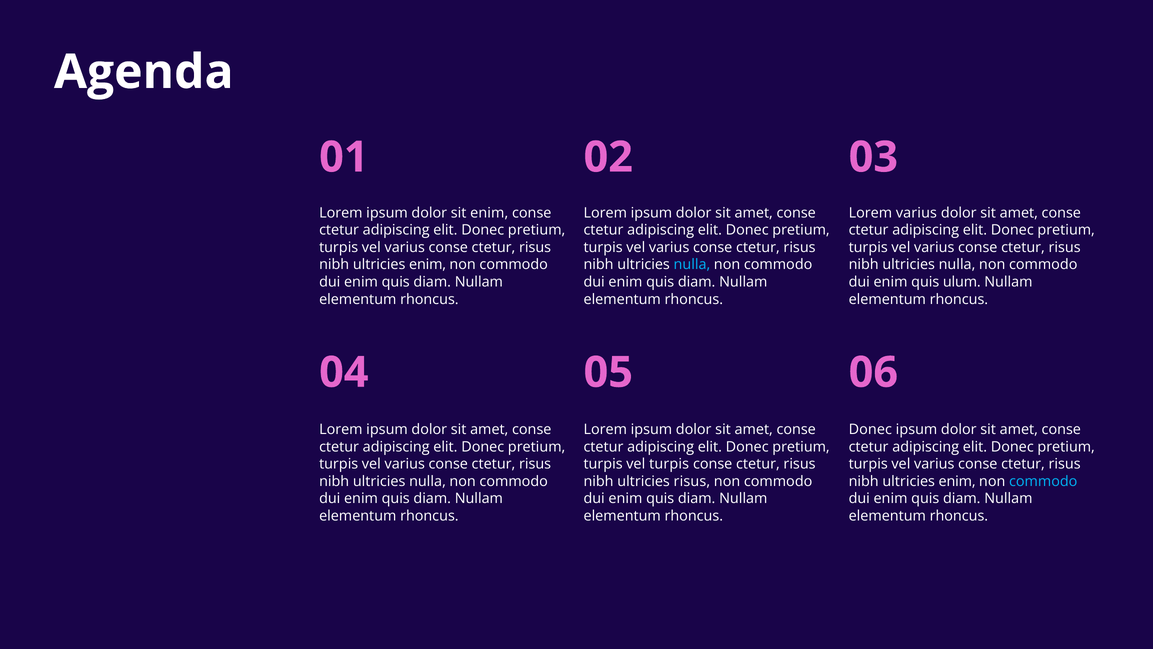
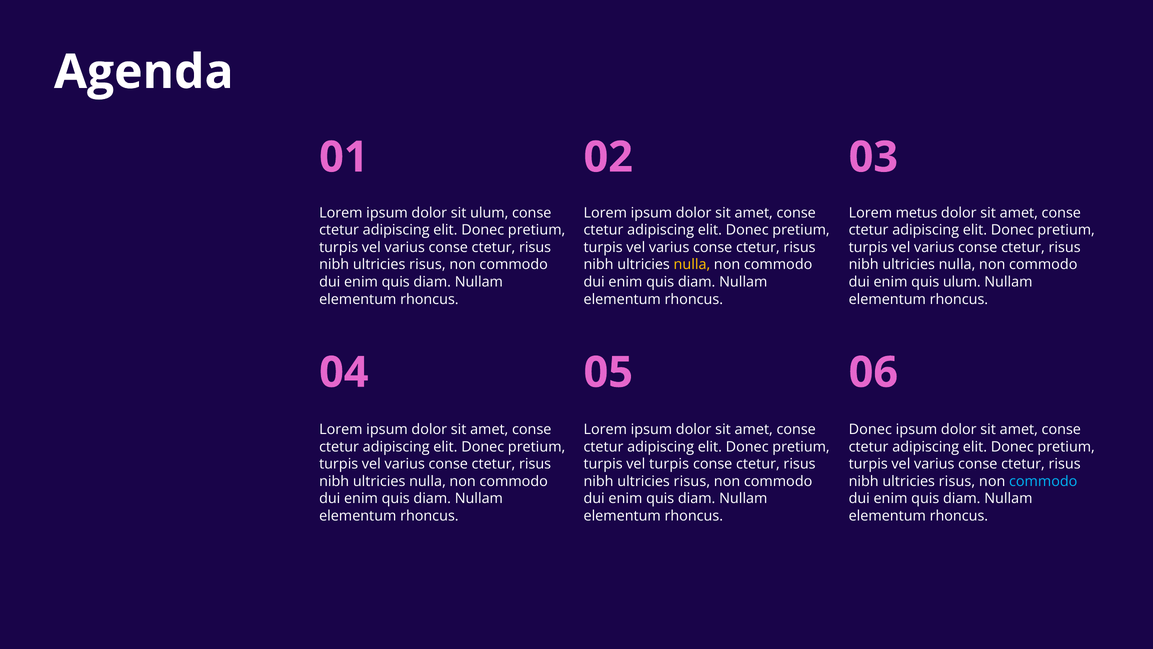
sit enim: enim -> ulum (489, 213)
Lorem varius: varius -> metus (917, 213)
enim: enim -> risus (427, 265)
nulla colour: light blue -> yellow (692, 265)
enim: enim -> risus (957, 481)
